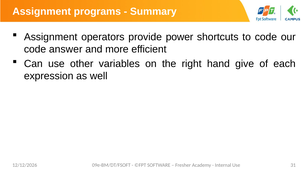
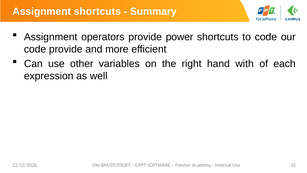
Assignment programs: programs -> shortcuts (97, 12)
code answer: answer -> provide (66, 49)
give: give -> with (245, 64)
